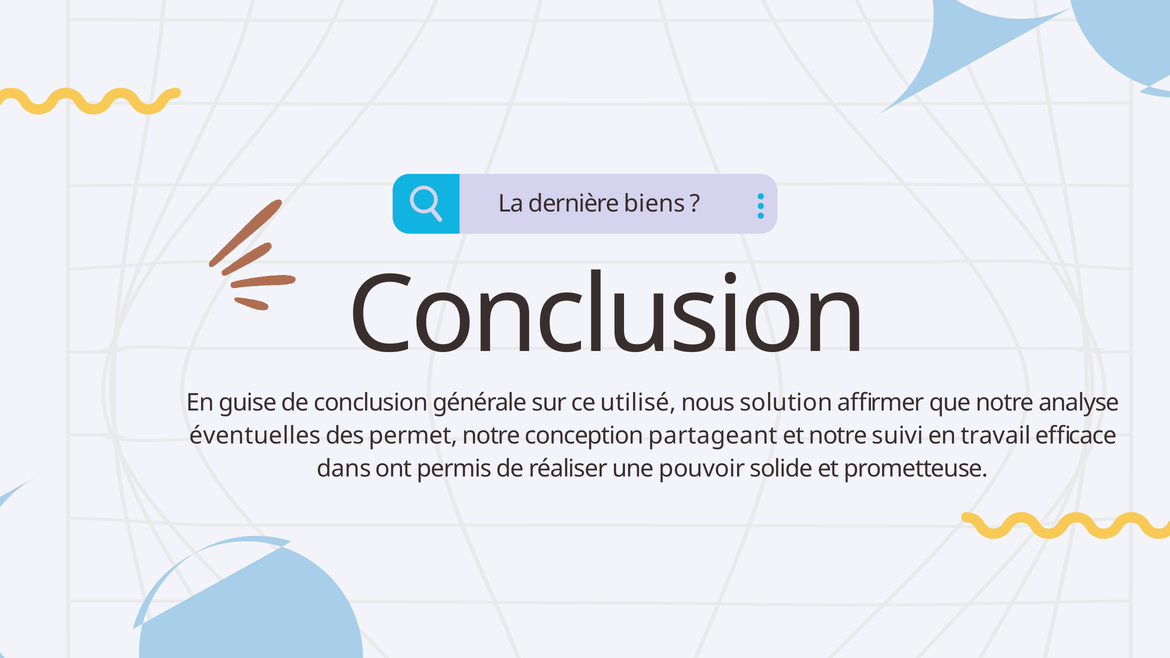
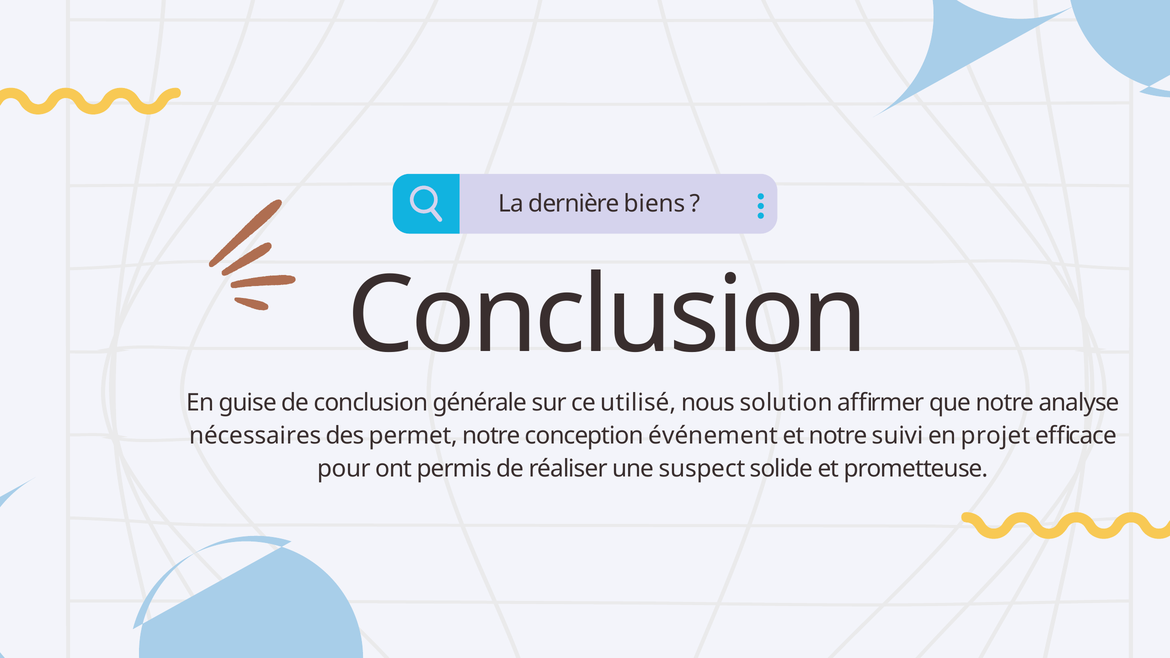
éventuelles: éventuelles -> nécessaires (255, 436)
partageant: partageant -> événement (713, 436)
travail: travail -> projet (996, 436)
dans: dans -> pour (344, 469)
pouvoir: pouvoir -> suspect (702, 469)
